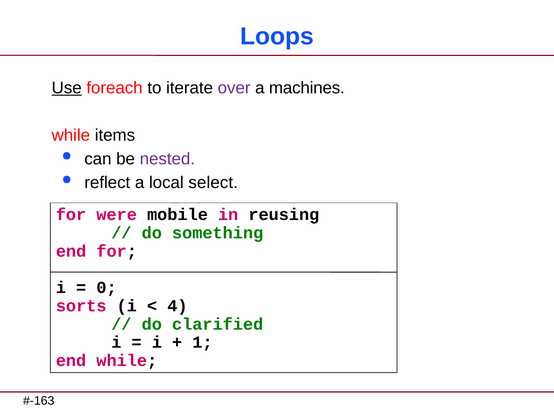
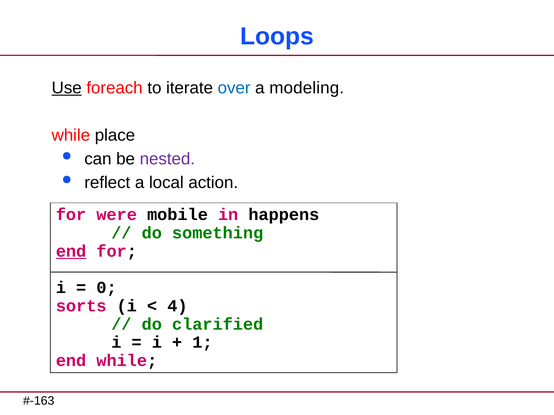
over colour: purple -> blue (234, 88)
machines: machines -> modeling (307, 88)
items: items -> place (115, 135)
select: select -> action (213, 183)
reusing: reusing -> happens (284, 215)
end underline: none -> present (71, 251)
